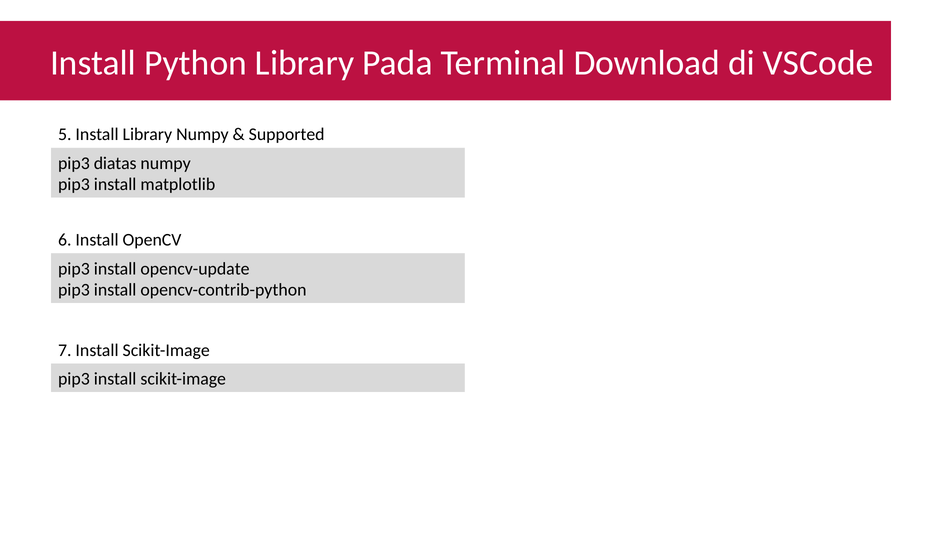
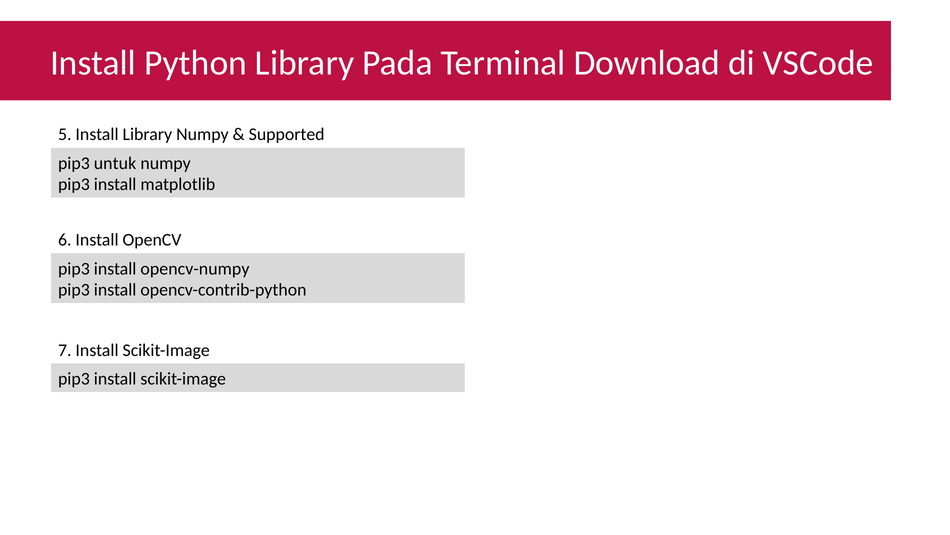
diatas: diatas -> untuk (115, 163)
opencv-update: opencv-update -> opencv-numpy (195, 268)
